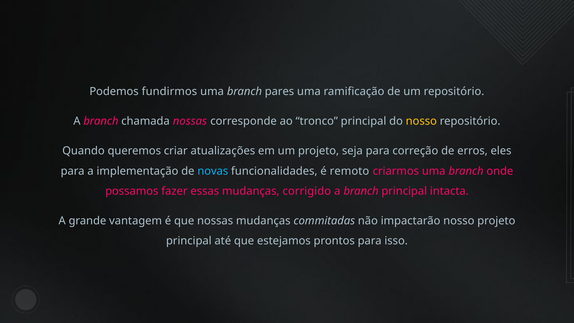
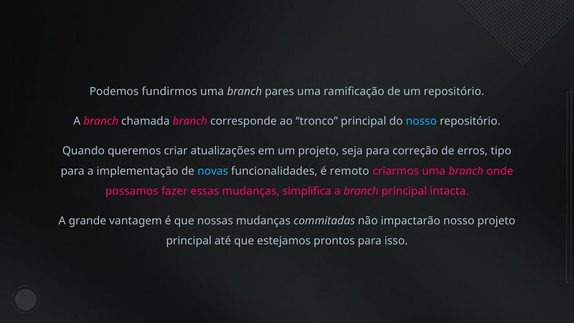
chamada nossas: nossas -> branch (190, 121)
nosso colour: yellow -> light blue (421, 121)
eles: eles -> tipo (501, 151)
corrigido: corrigido -> simplifica (307, 191)
